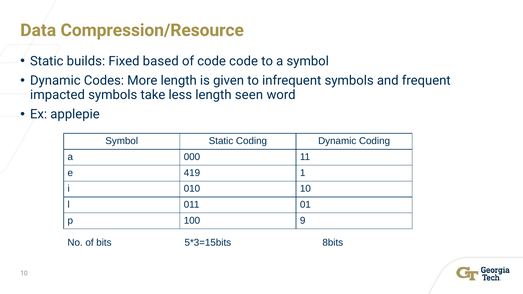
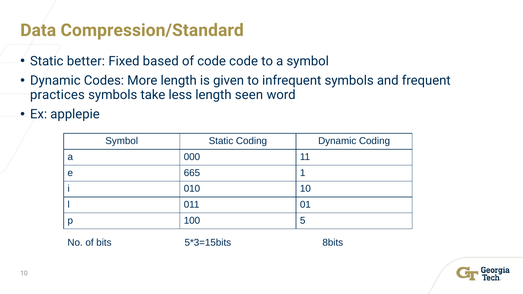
Compression/Resource: Compression/Resource -> Compression/Standard (152, 30)
builds: builds -> better (86, 61)
impacted: impacted -> practices (57, 95)
419: 419 -> 665 (192, 173)
9: 9 -> 5 (303, 221)
